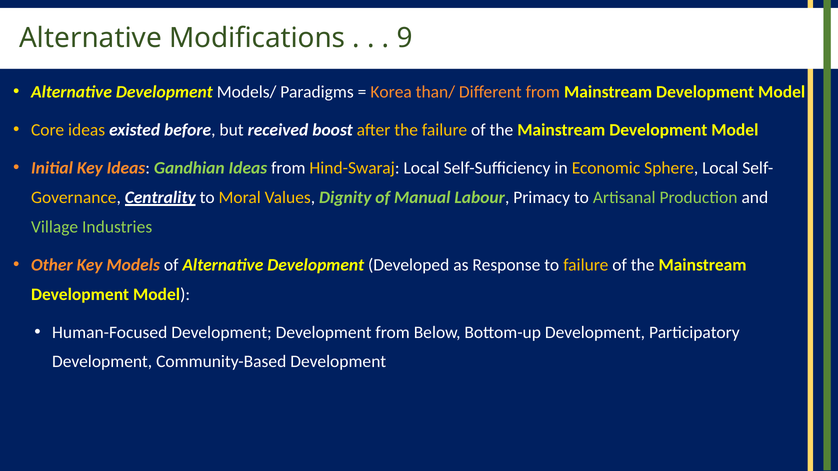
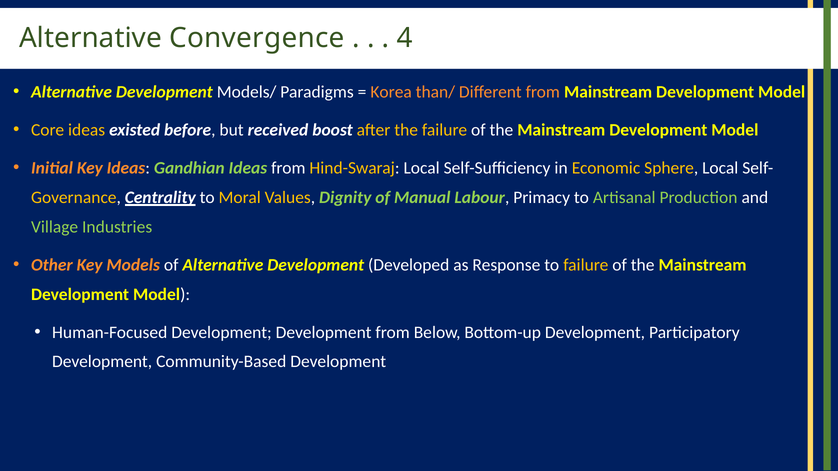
Modifications: Modifications -> Convergence (257, 38)
9: 9 -> 4 (405, 38)
